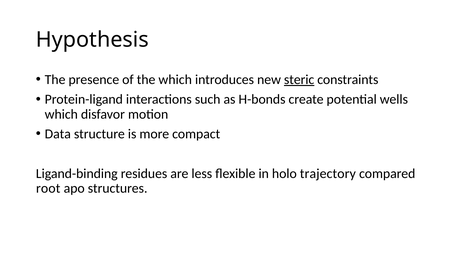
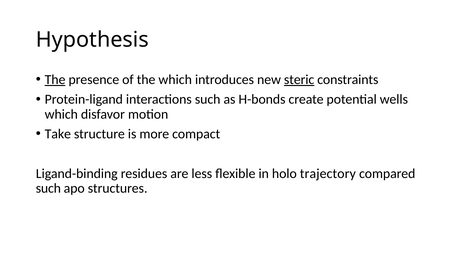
The underline: none -> present (55, 80)
Data: Data -> Take (58, 134)
root: root -> such (48, 188)
